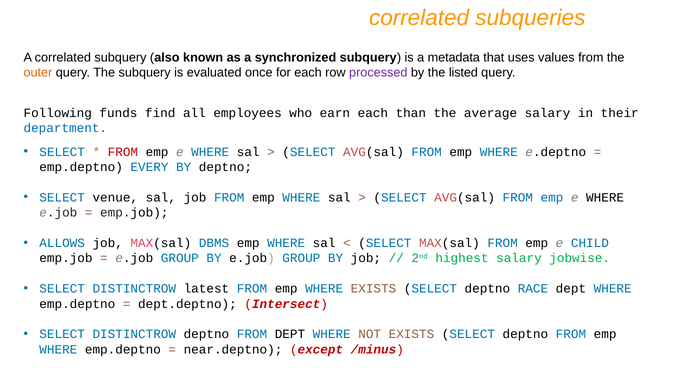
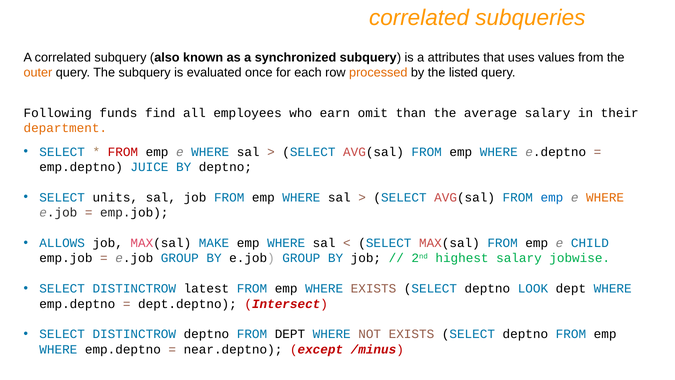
metadata: metadata -> attributes (454, 57)
processed colour: purple -> orange (378, 73)
earn each: each -> omit (373, 113)
department colour: blue -> orange (65, 128)
EVERY: EVERY -> JUICE (149, 167)
venue: venue -> units (115, 197)
WHERE colour: black -> orange (605, 197)
DBMS: DBMS -> MAKE (214, 243)
RACE: RACE -> LOOK (533, 288)
